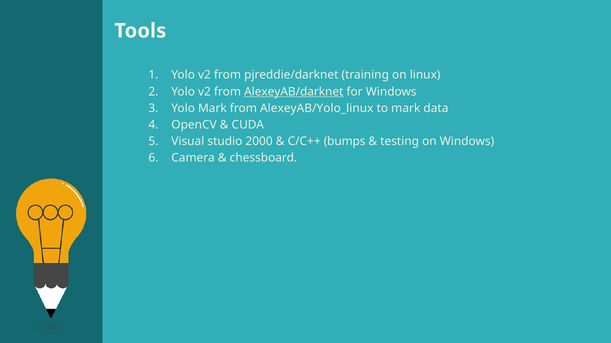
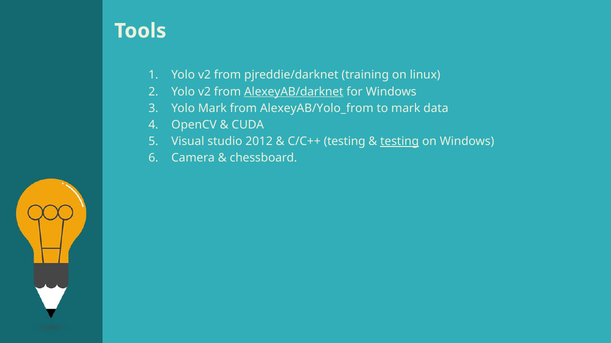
AlexeyAB/Yolo_linux: AlexeyAB/Yolo_linux -> AlexeyAB/Yolo_from (317, 108)
2000: 2000 -> 2012 (259, 142)
C/C++ bumps: bumps -> testing (345, 142)
testing underline: none -> present (400, 142)
